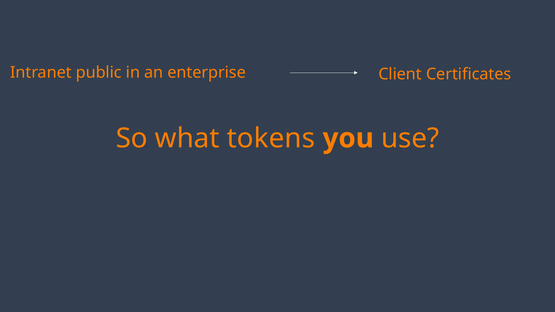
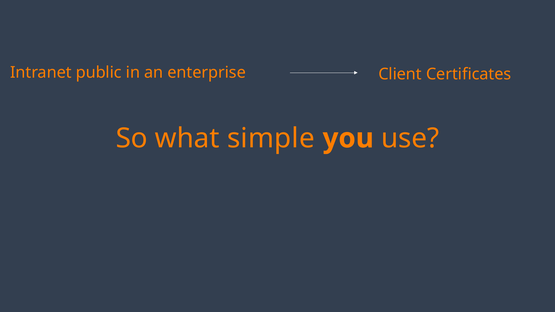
tokens: tokens -> simple (271, 138)
